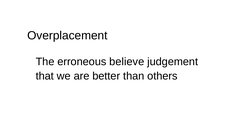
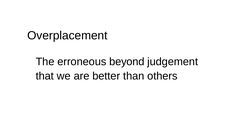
believe: believe -> beyond (127, 62)
